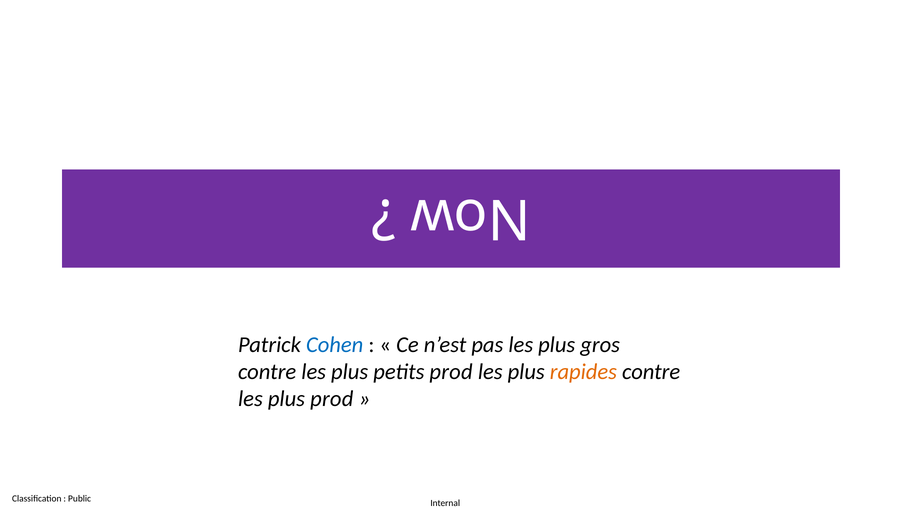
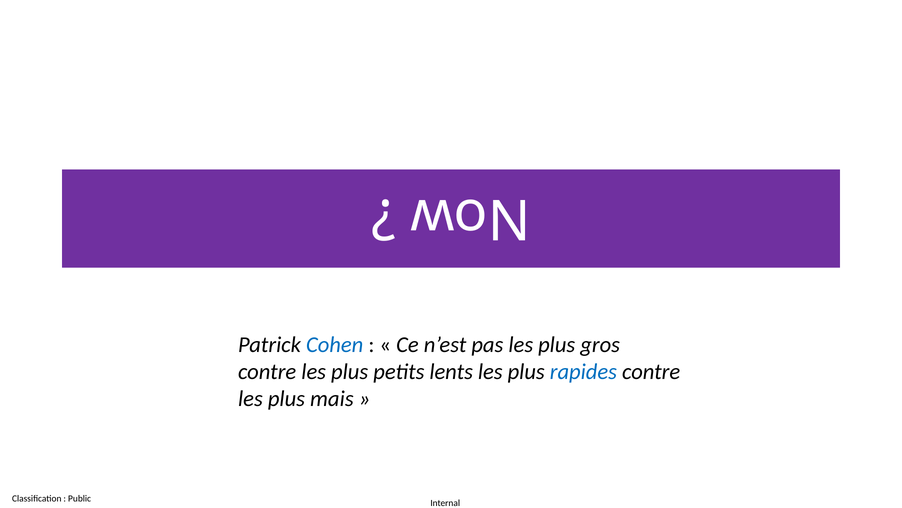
petits prod: prod -> lents (451, 371)
rapides colour: orange -> blue (583, 371)
plus prod: prod -> mais (332, 398)
